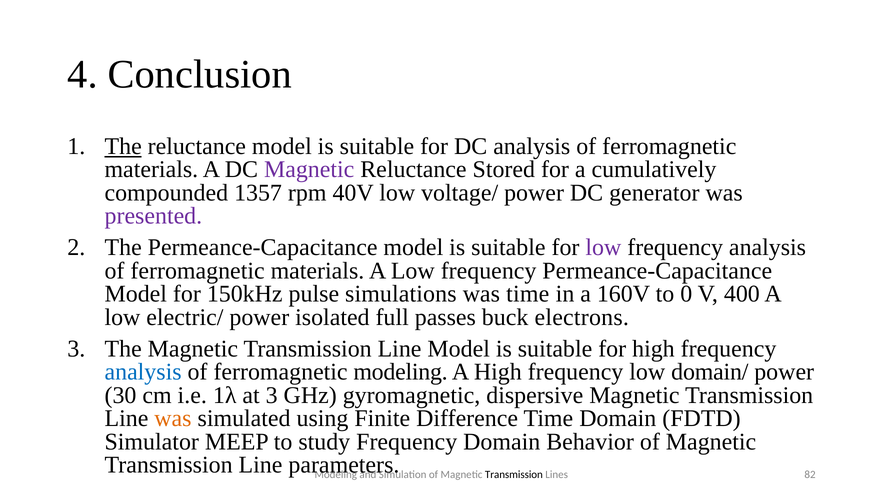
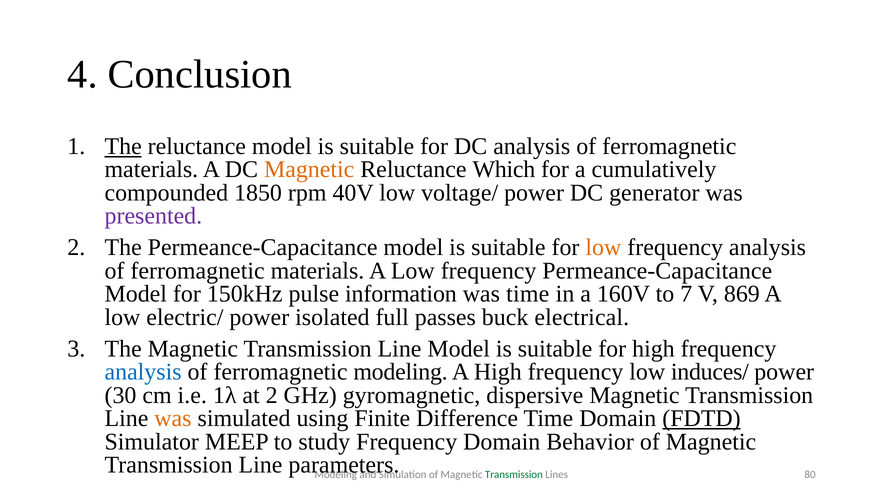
Magnetic colour: purple -> orange (309, 169)
Stored: Stored -> Which (504, 169)
1357: 1357 -> 1850 (258, 193)
low colour: purple -> orange (603, 247)
simulations: simulations -> information (401, 294)
0: 0 -> 7 (686, 294)
400: 400 -> 869 (742, 294)
electrons: electrons -> electrical (582, 317)
domain/: domain/ -> induces/ (710, 372)
at 3: 3 -> 2 (272, 395)
FDTD underline: none -> present (702, 418)
Transmission colour: black -> green (514, 474)
82: 82 -> 80 (810, 474)
